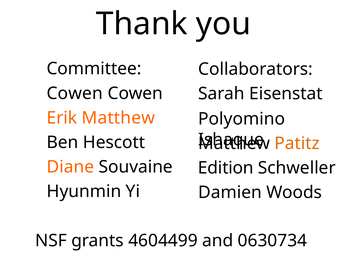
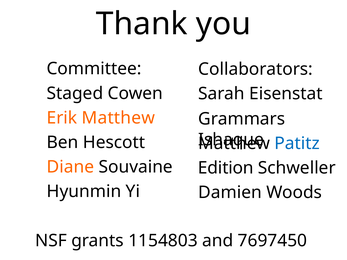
Cowen: Cowen -> Staged (75, 93)
Polyomino: Polyomino -> Grammars (242, 119)
Patitz colour: orange -> blue (297, 143)
4604499: 4604499 -> 1154803 (163, 241)
0630734: 0630734 -> 7697450 (272, 241)
